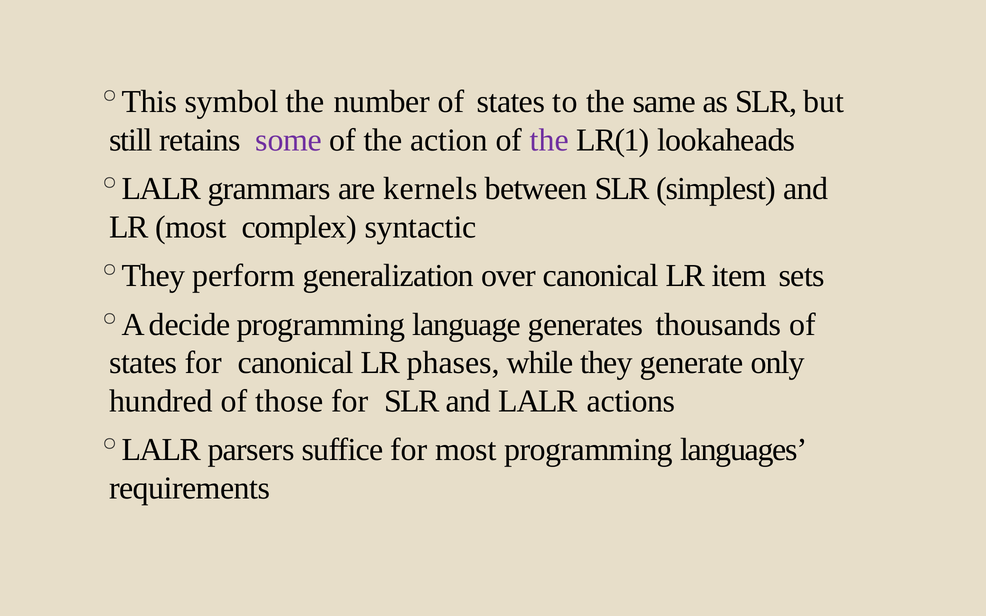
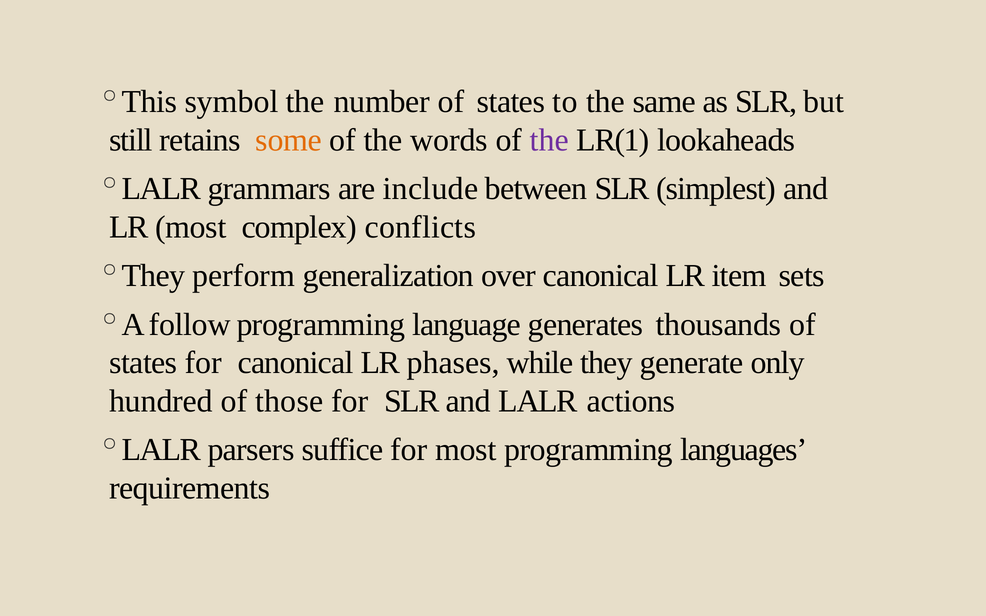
some colour: purple -> orange (289, 140)
action: action -> words (449, 140)
kernels: kernels -> include (430, 189)
syntactic: syntactic -> conflicts (420, 227)
decide: decide -> follow (190, 325)
